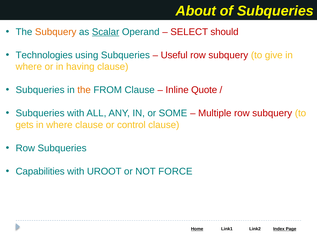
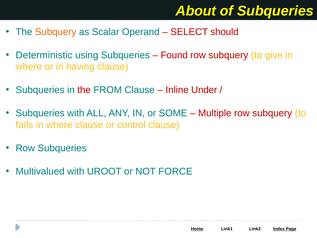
Scalar underline: present -> none (106, 32)
Technologies: Technologies -> Deterministic (44, 55)
Useful: Useful -> Found (174, 55)
the colour: orange -> red (84, 90)
Quote: Quote -> Under (204, 90)
gets: gets -> fails (24, 125)
Capabilities: Capabilities -> Multivalued (40, 171)
